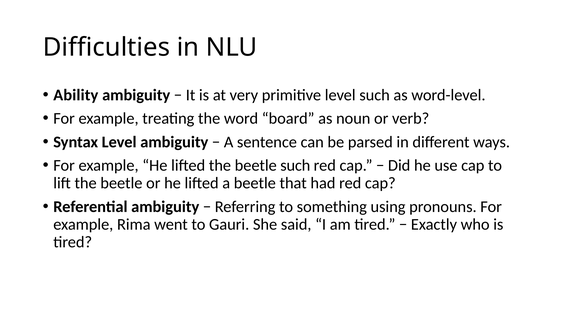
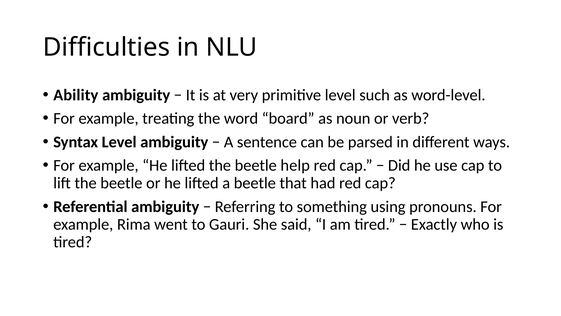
beetle such: such -> help (295, 165)
